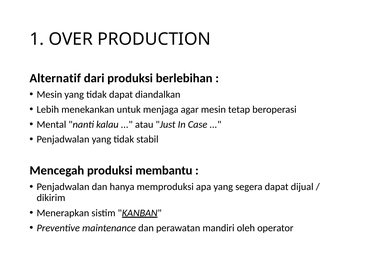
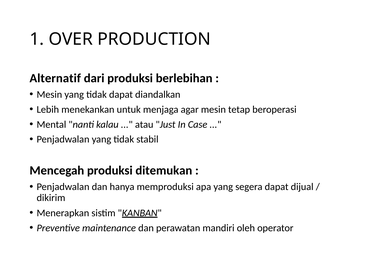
membantu: membantu -> ditemukan (164, 171)
